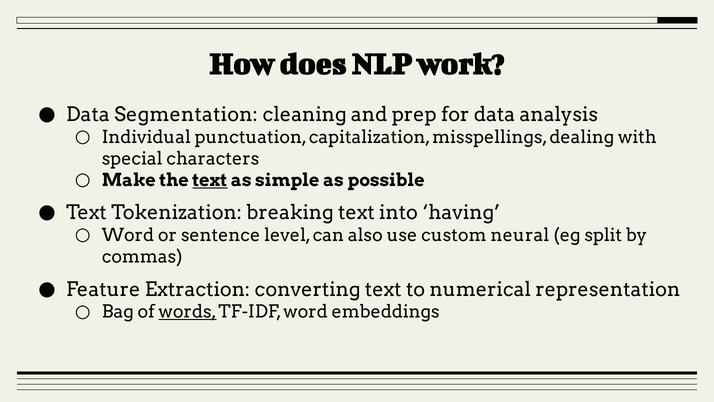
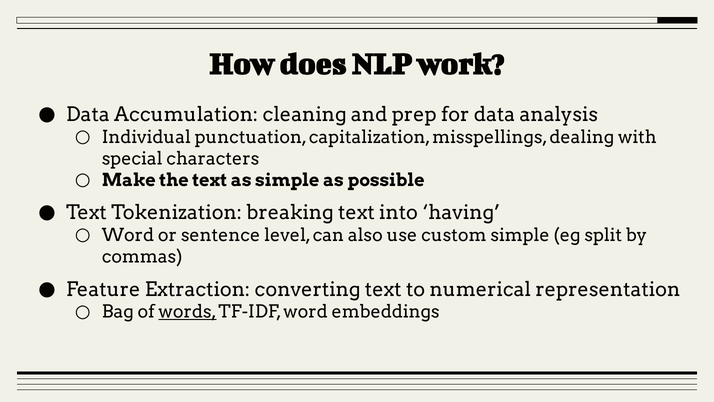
Segmentation: Segmentation -> Accumulation (186, 115)
text underline: present -> none (210, 180)
custom neural: neural -> simple (520, 235)
